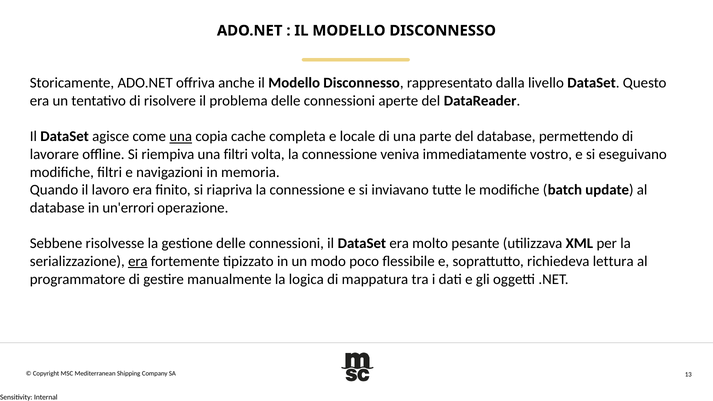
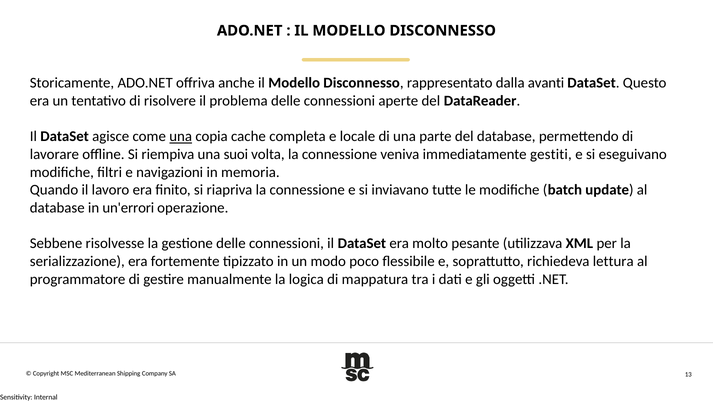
livello: livello -> avanti (546, 83)
una filtri: filtri -> suoi (236, 154)
vostro: vostro -> gestiti (551, 154)
era underline: present -> none (138, 261)
